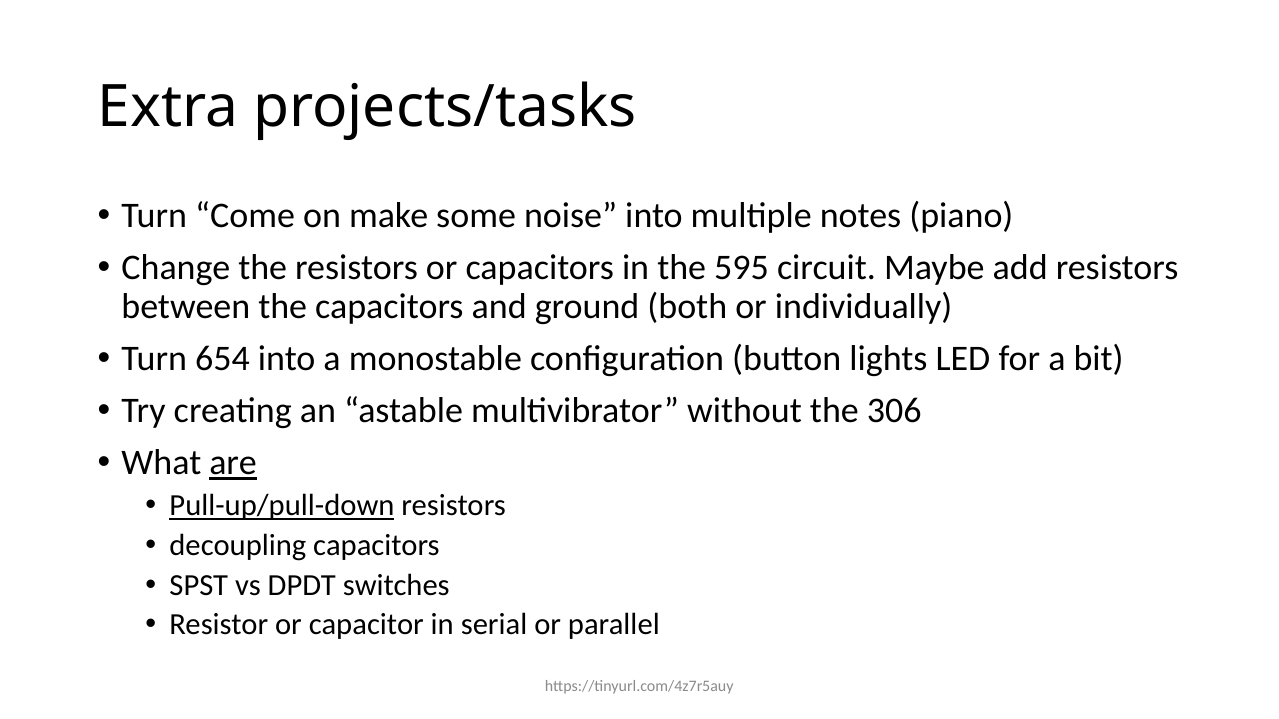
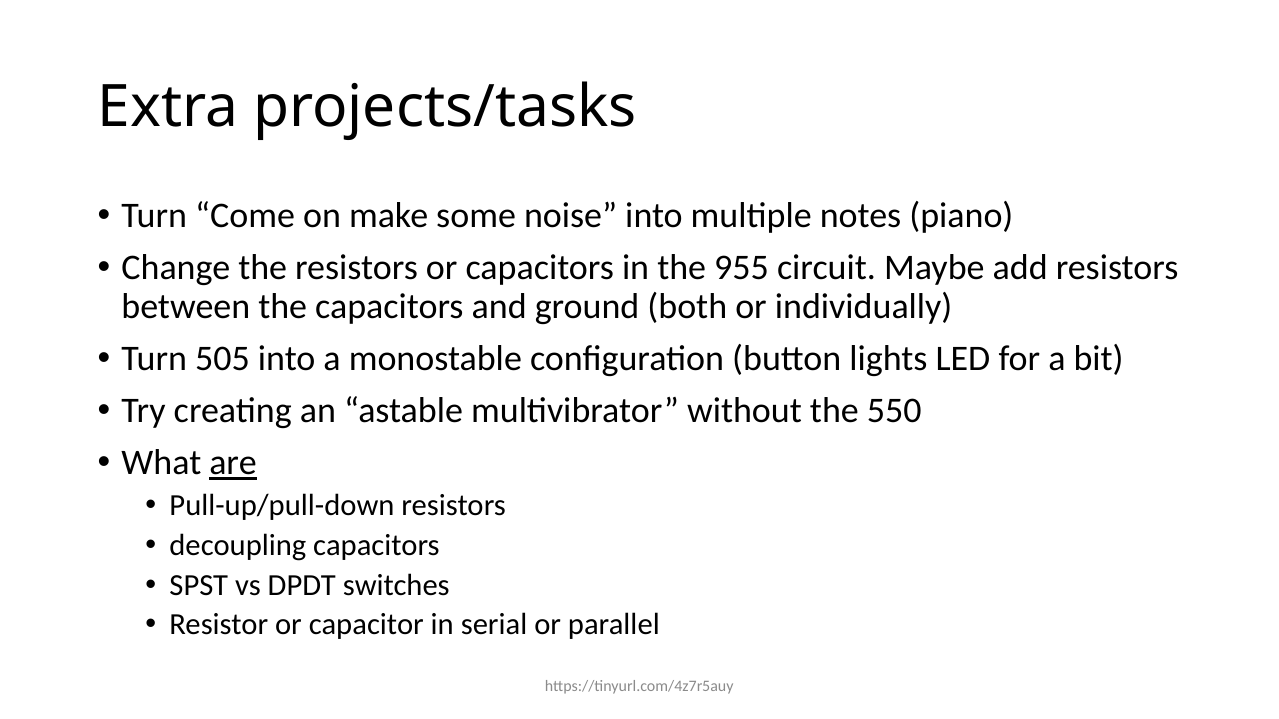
595: 595 -> 955 (742, 268)
654: 654 -> 505 (223, 359)
306: 306 -> 550 (894, 411)
Pull-up/pull-down underline: present -> none (282, 506)
